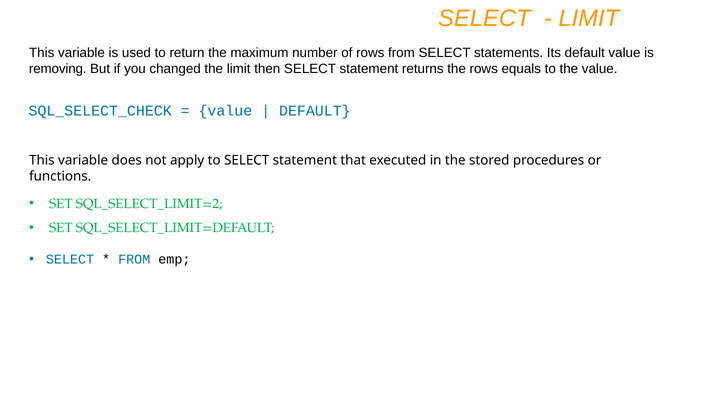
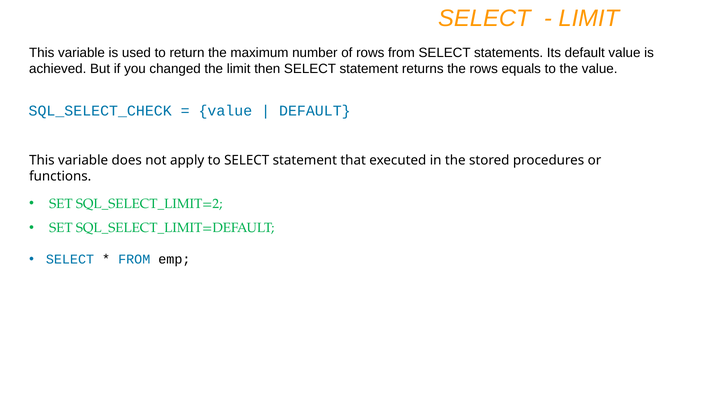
removing: removing -> achieved (58, 69)
